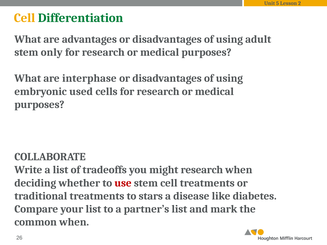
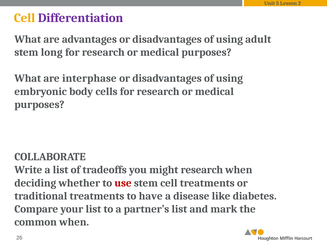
Differentiation colour: green -> purple (81, 18)
only: only -> long (52, 52)
used: used -> body (81, 92)
stars: stars -> have (151, 196)
